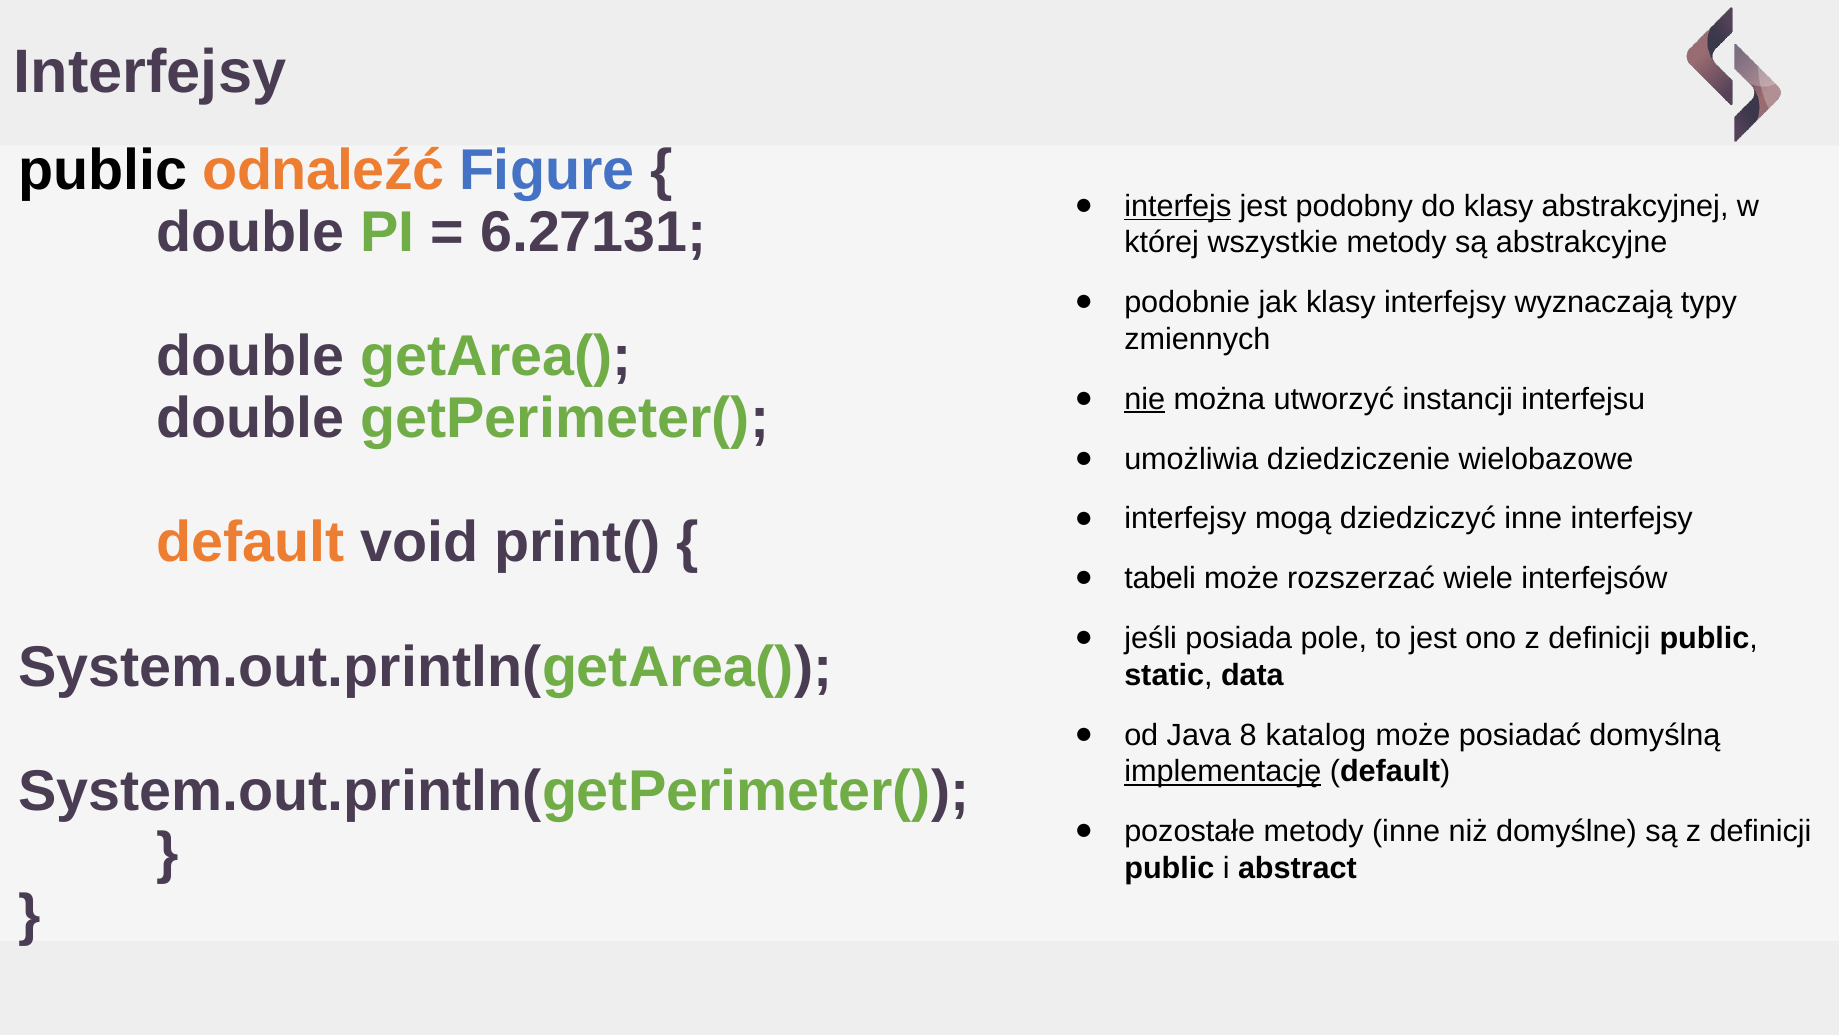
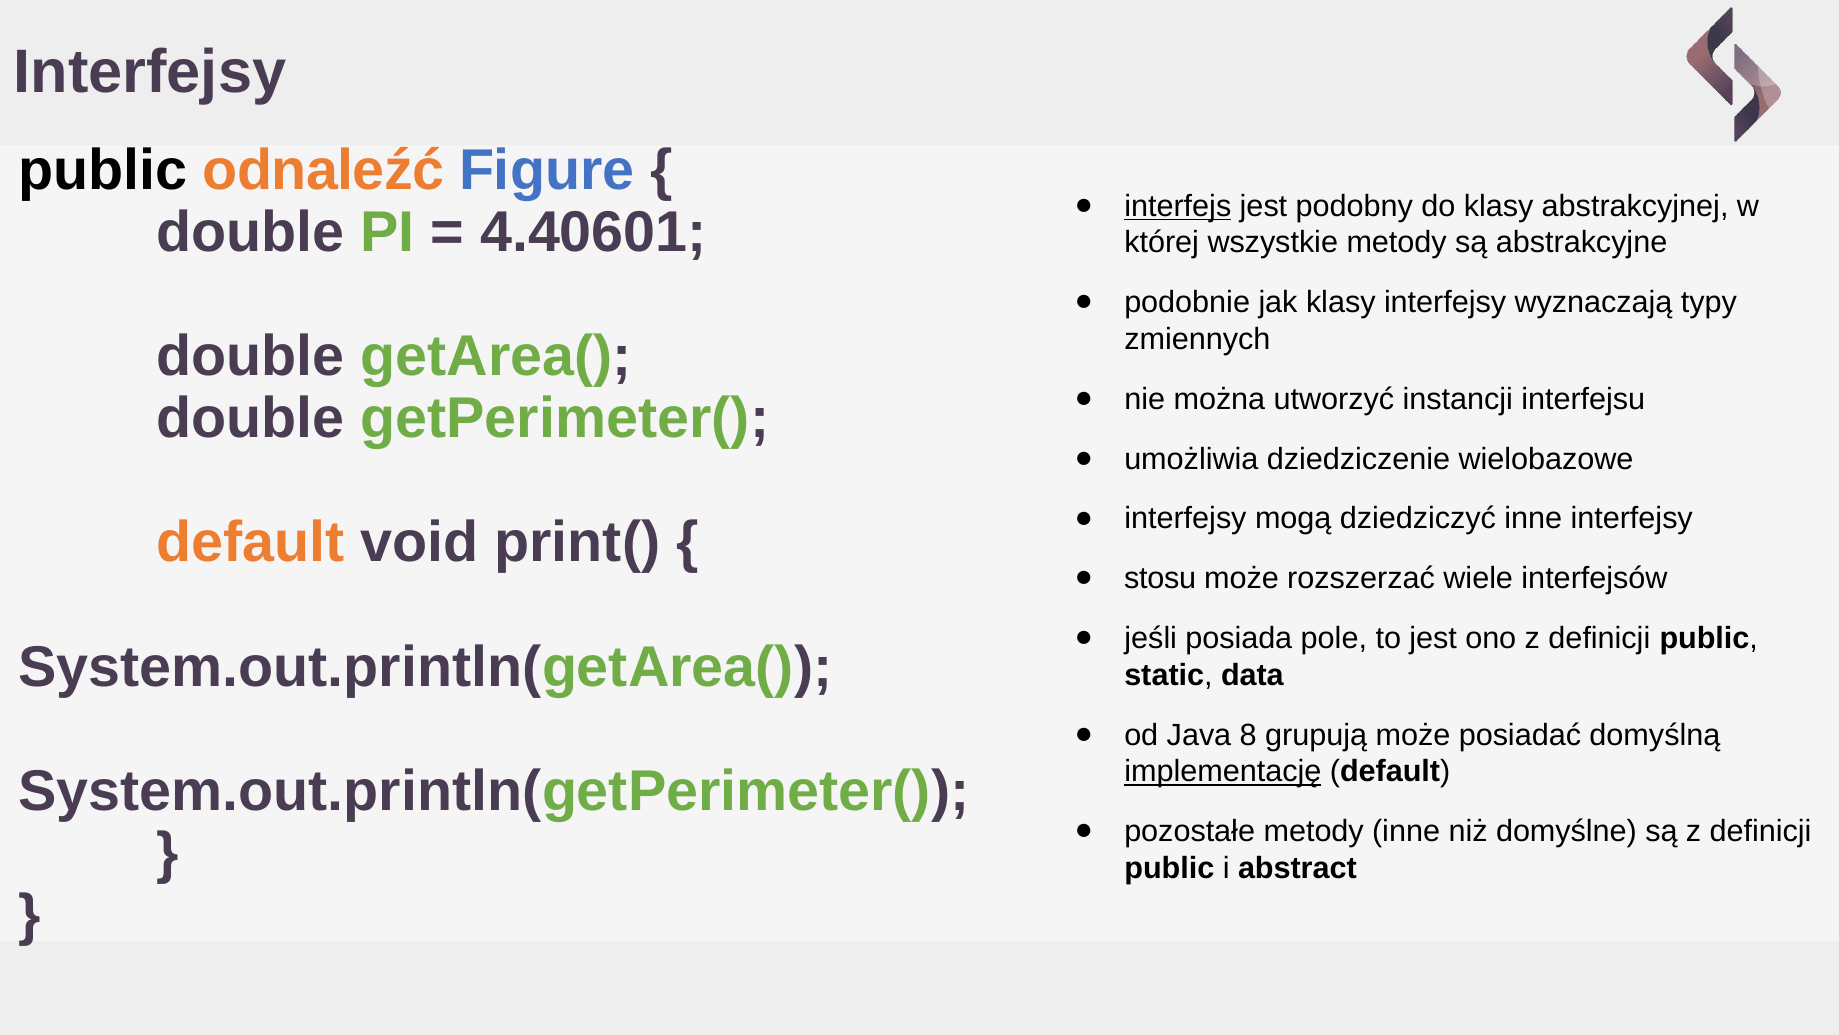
6.27131: 6.27131 -> 4.40601 (594, 232)
nie underline: present -> none (1145, 399)
tabeli: tabeli -> stosu (1160, 578)
katalog: katalog -> grupują (1316, 735)
